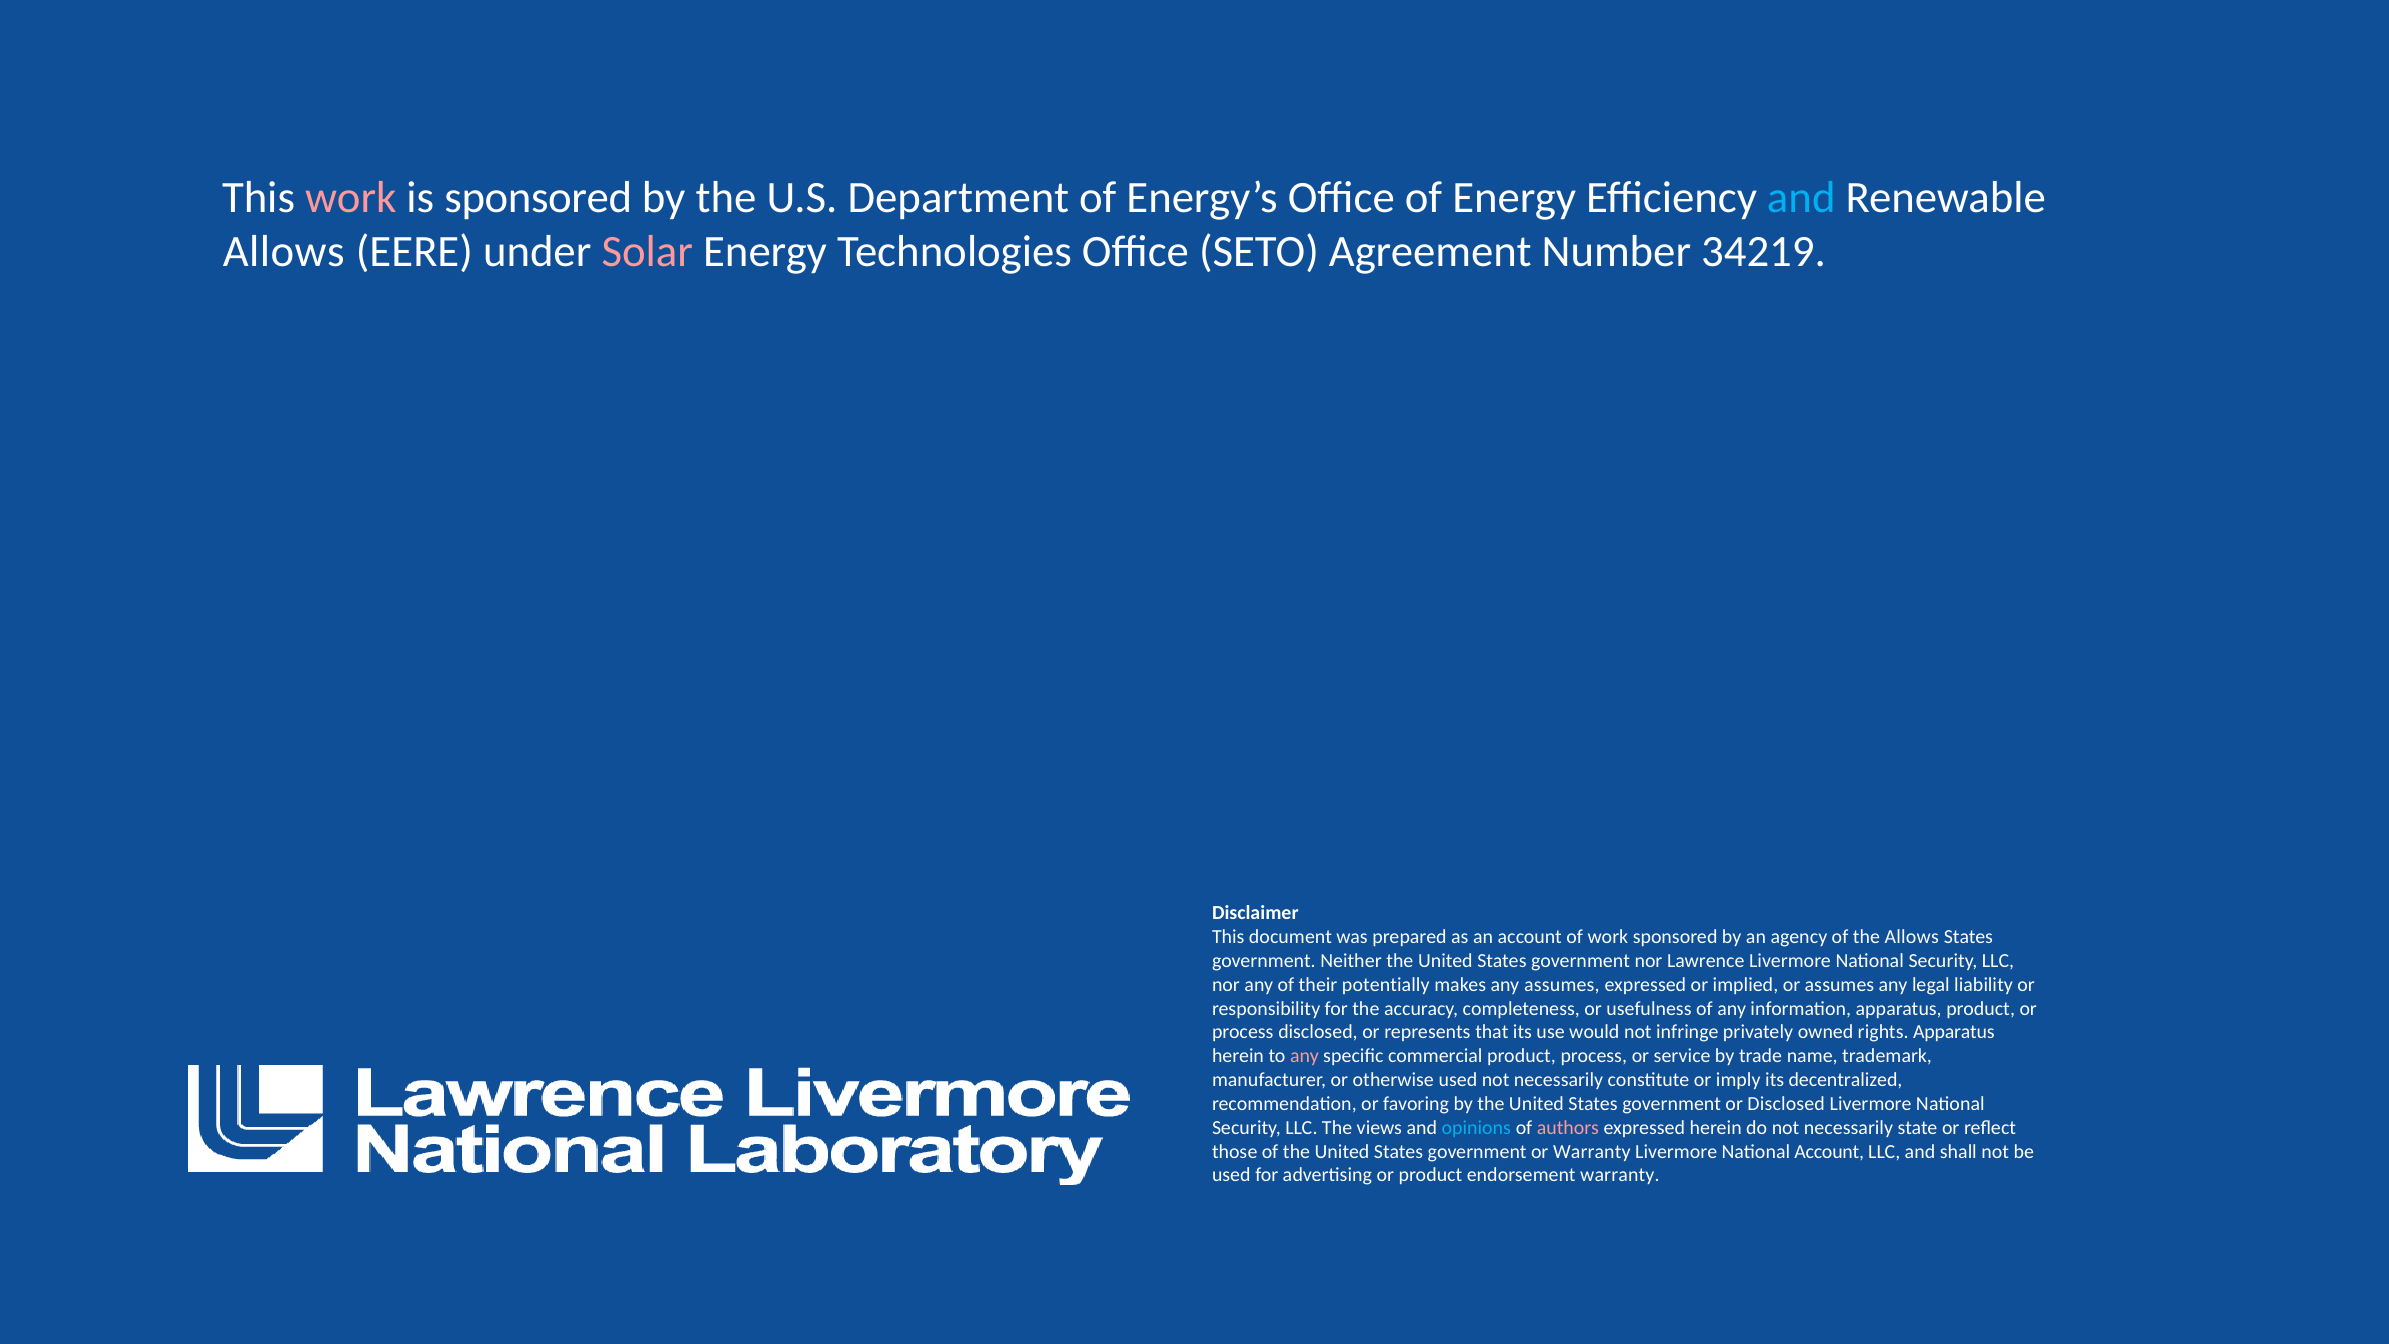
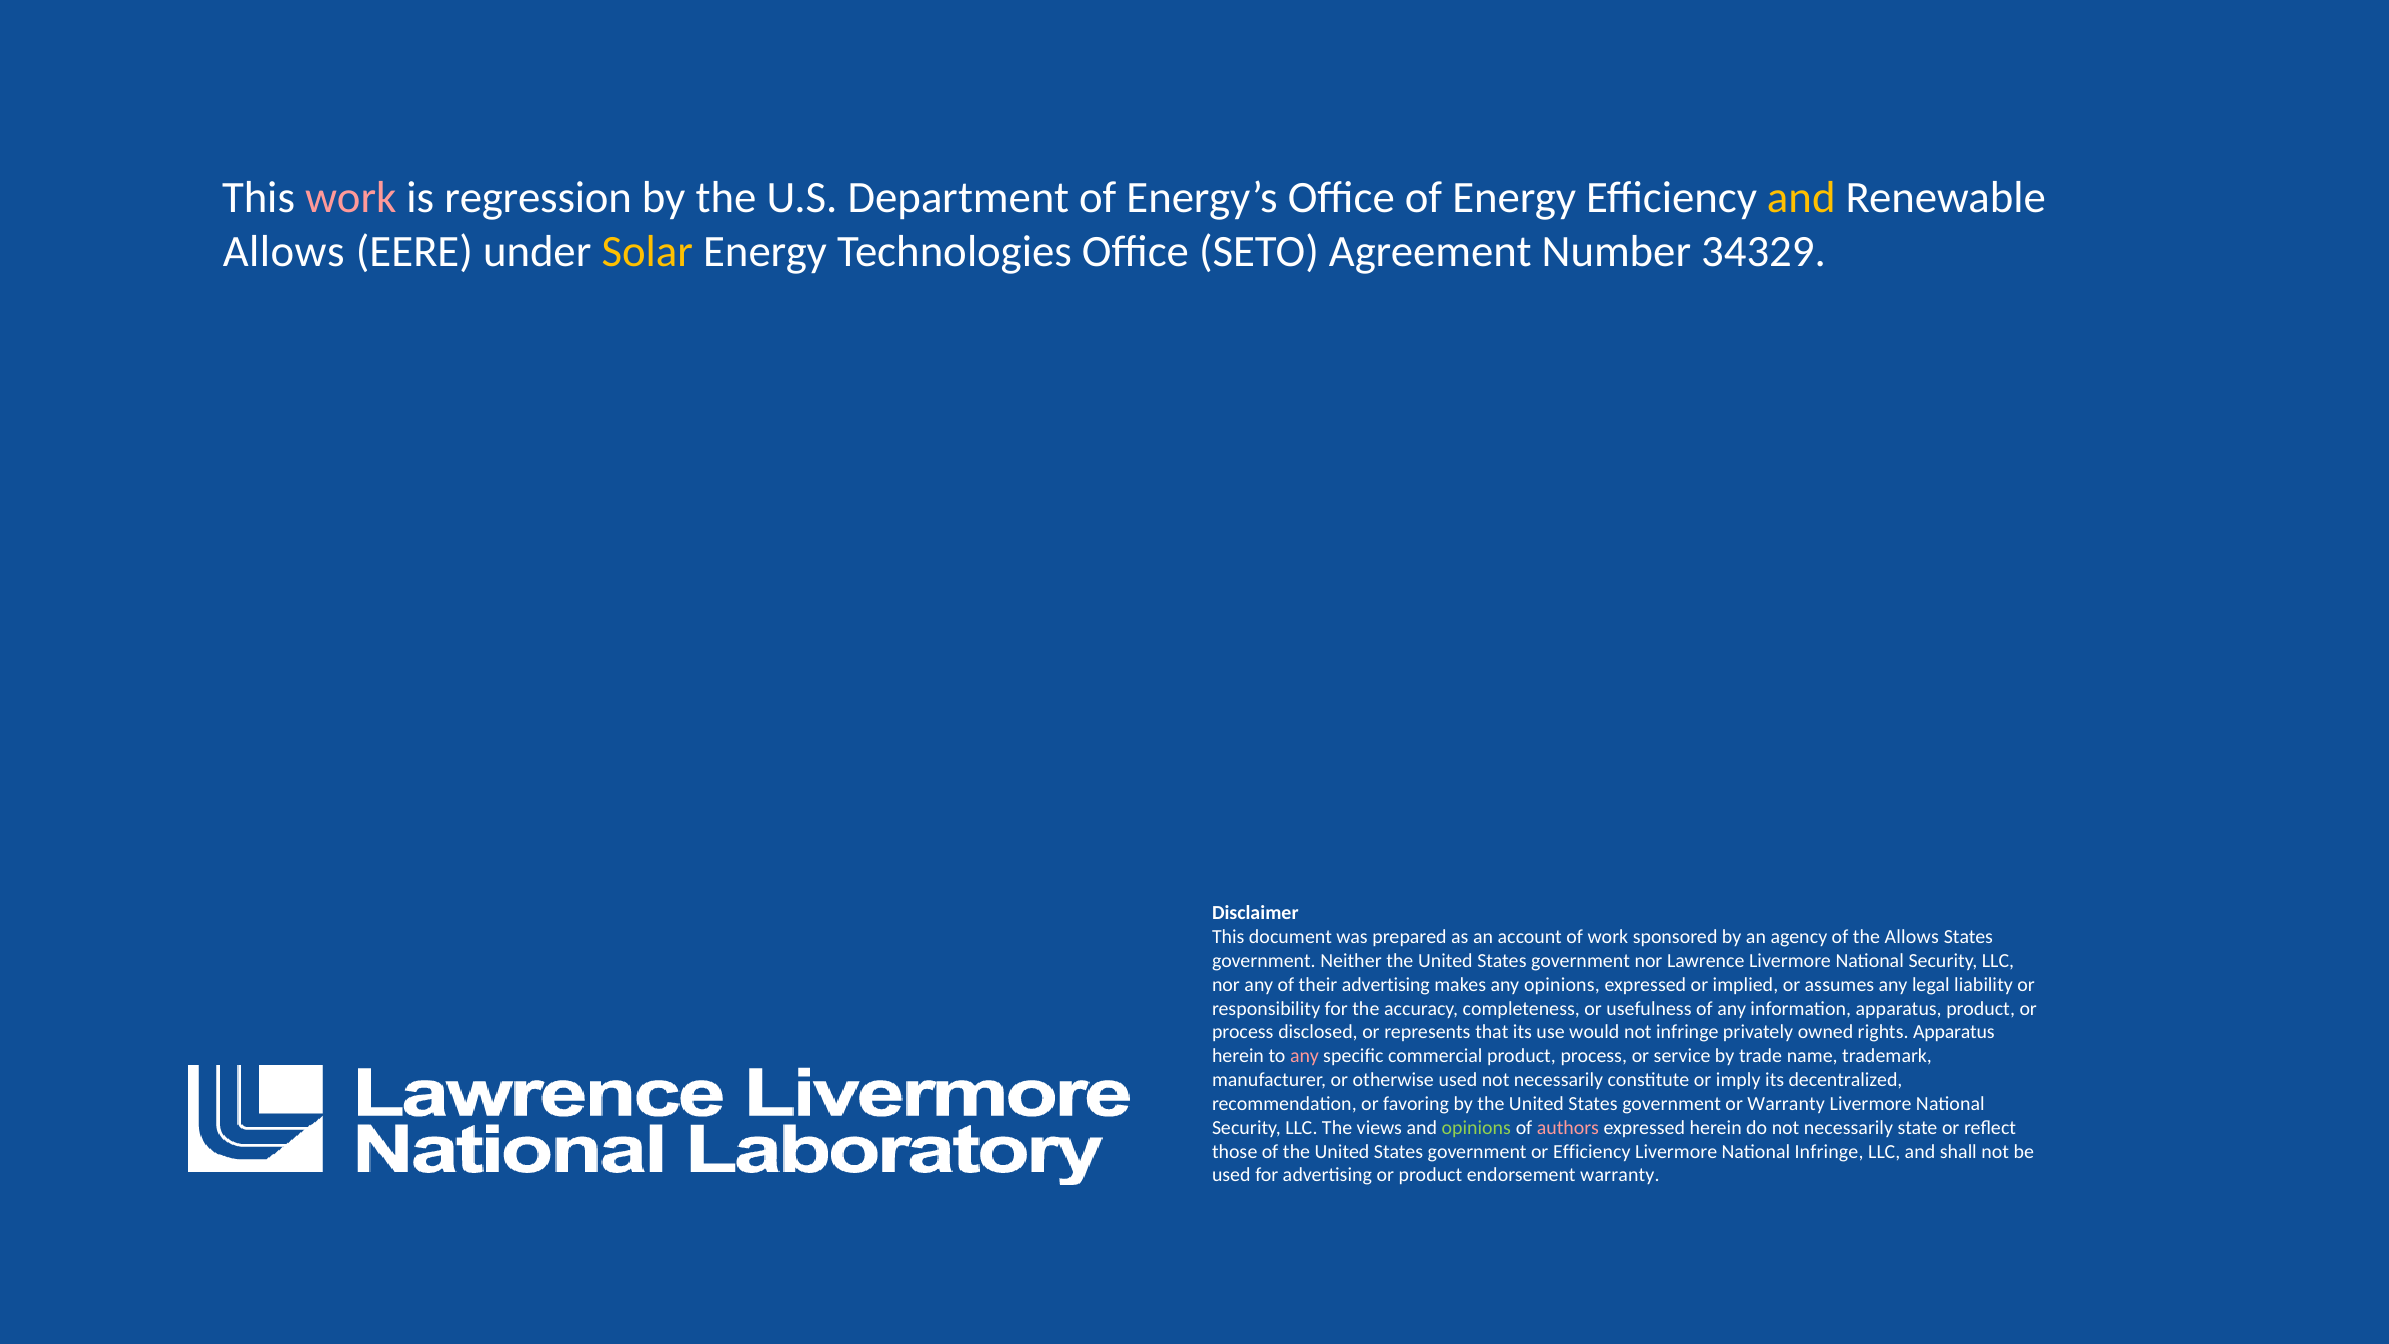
is sponsored: sponsored -> regression (538, 198)
and colour: light blue -> yellow (1801, 198)
Solar colour: pink -> yellow (647, 252)
34219: 34219 -> 34329 (1764, 252)
their potentially: potentially -> advertising (1386, 984)
any assumes: assumes -> opinions (1562, 984)
or Disclosed: Disclosed -> Warranty (1786, 1104)
opinions colour: light blue -> light green (1476, 1128)
or Warranty: Warranty -> Efficiency (1592, 1151)
National Account: Account -> Infringe (1829, 1151)
